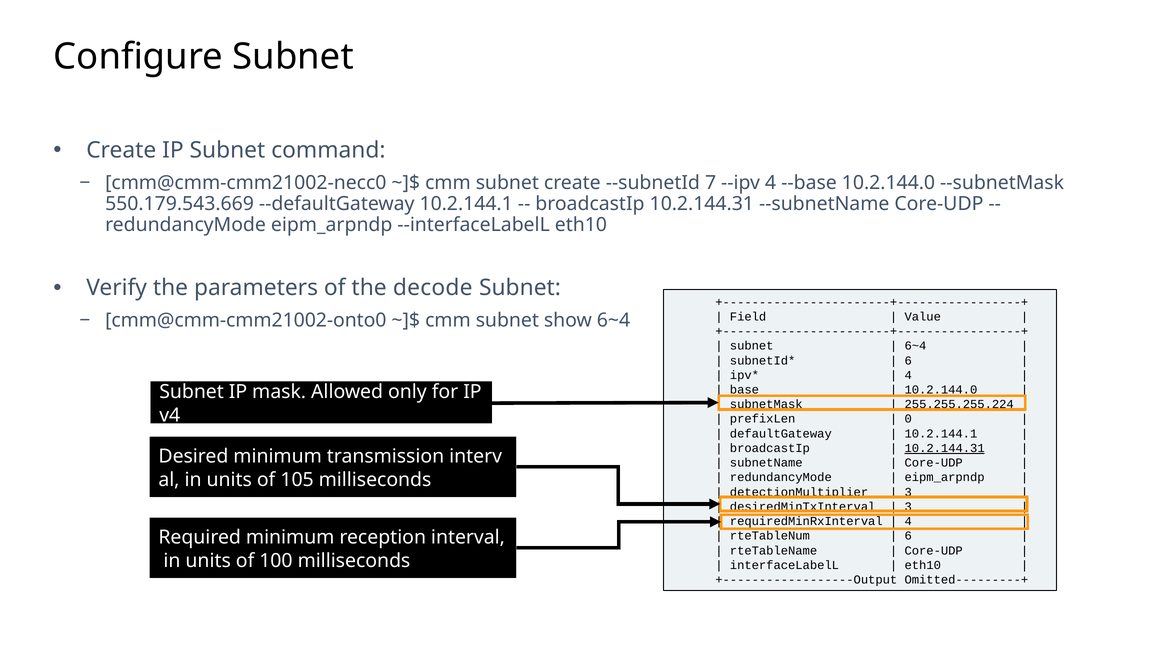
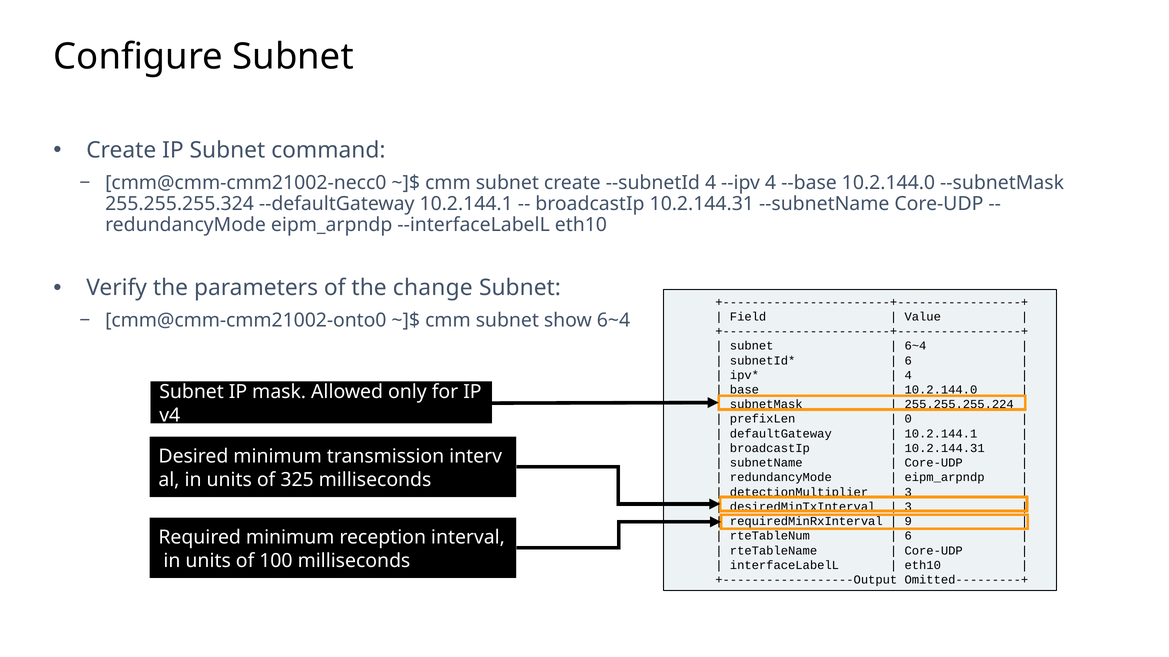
--subnetId 7: 7 -> 4 (711, 183)
550.179.543.669: 550.179.543.669 -> 255.255.255.324 (180, 204)
decode: decode -> change (433, 288)
10.2.144.31 underline: present -> none (945, 449)
105: 105 -> 325 (297, 480)
4: 4 -> 9 (908, 522)
